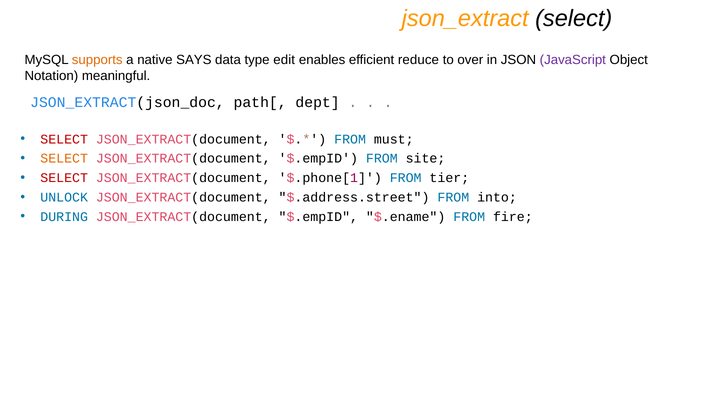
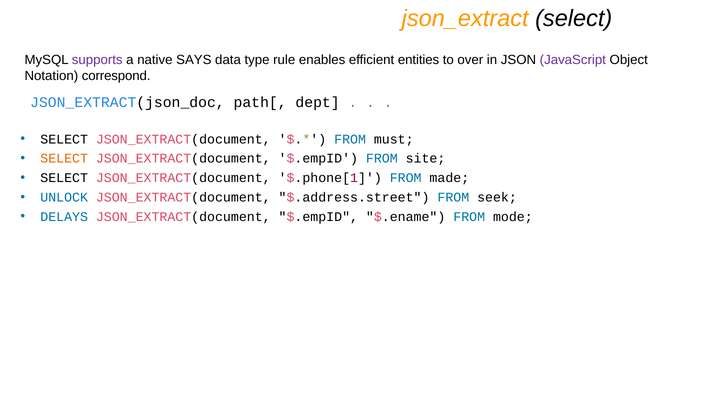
supports colour: orange -> purple (97, 60)
edit: edit -> rule (284, 60)
reduce: reduce -> entities (419, 60)
meaningful: meaningful -> correspond (116, 76)
SELECT colour: red -> black (64, 139)
SELECT colour: red -> black (64, 178)
tier: tier -> made (449, 178)
into: into -> seek (497, 197)
DURING: DURING -> DELAYS (64, 217)
fire: fire -> mode (513, 217)
